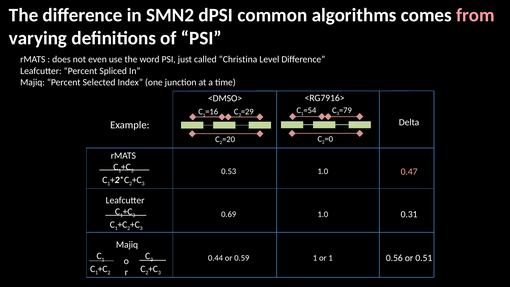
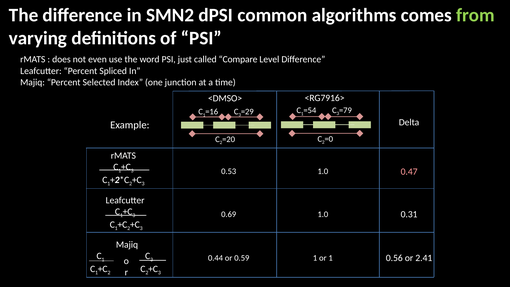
from colour: pink -> light green (475, 15)
Christina: Christina -> Compare (238, 59)
0.51: 0.51 -> 2.41 (424, 258)
